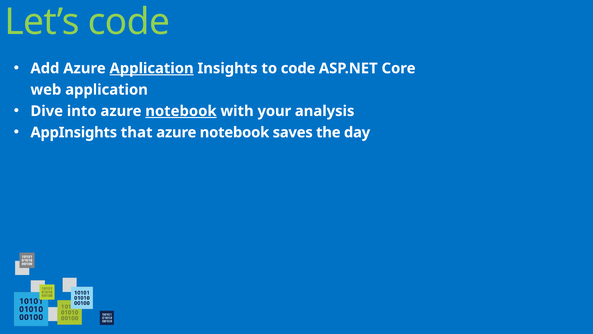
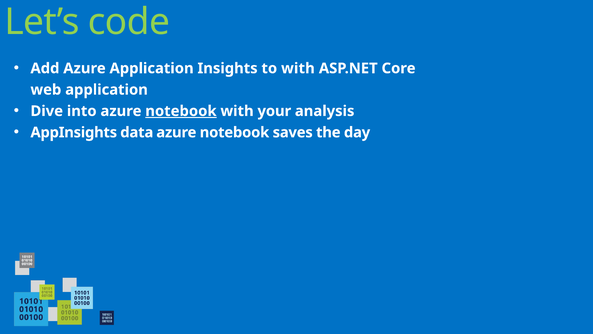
Application underline: present -> none (152, 68)
to code: code -> with (298, 68)
that: that -> data (137, 132)
